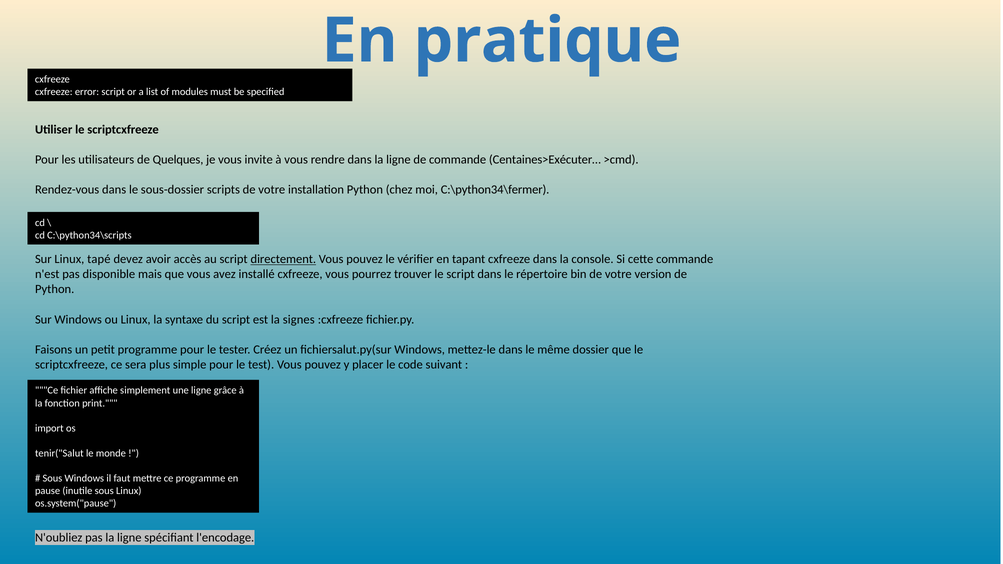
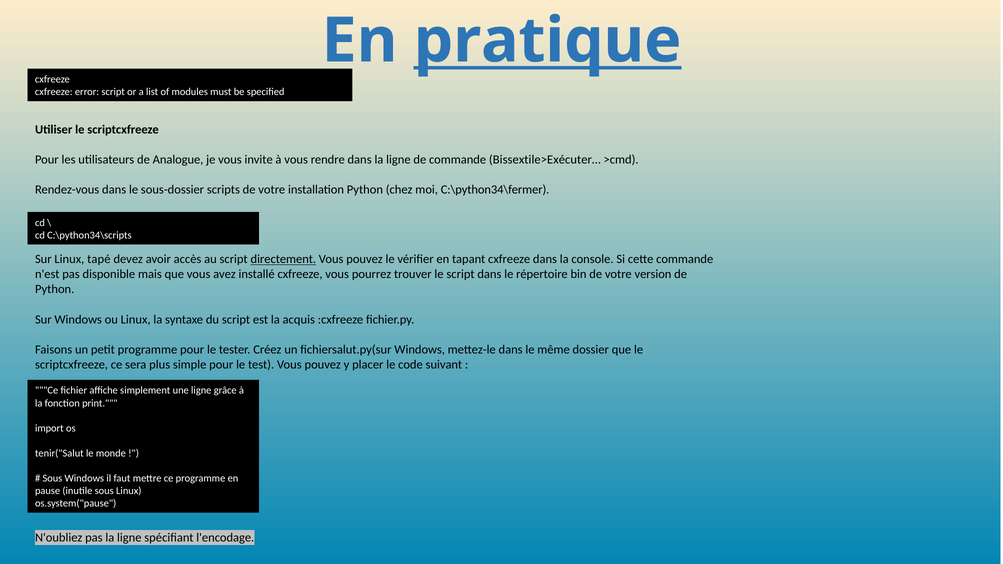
pratique underline: none -> present (548, 41)
Quelques: Quelques -> Analogue (178, 160)
Centaines>Exécuter…: Centaines>Exécuter… -> Bissextile>Exécuter… (545, 160)
signes: signes -> acquis (299, 320)
